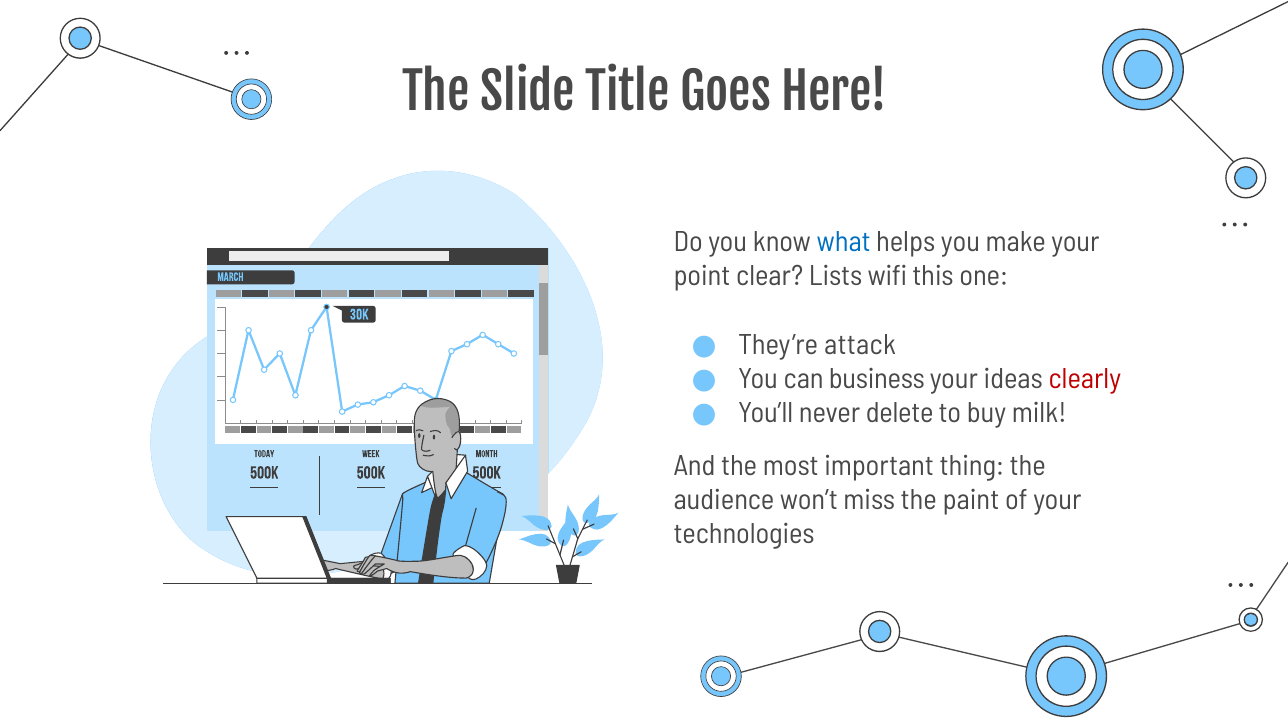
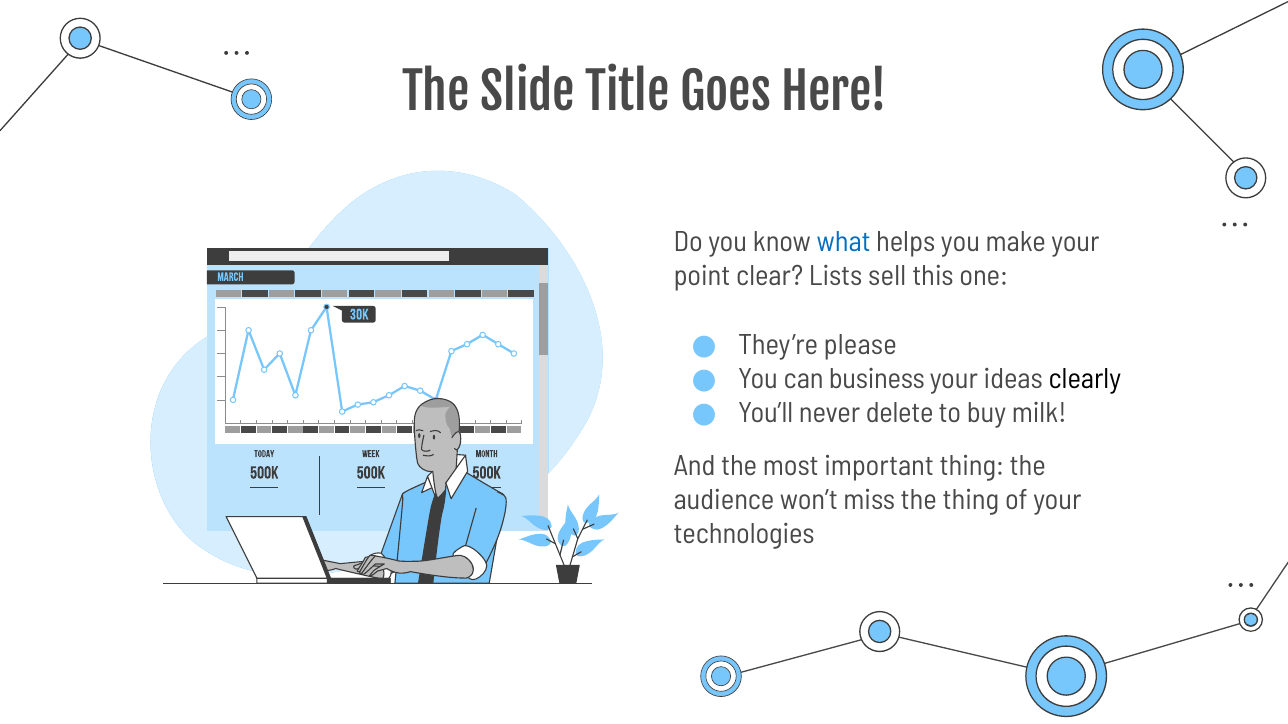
wifi: wifi -> sell (887, 276)
attack: attack -> please (860, 345)
clearly colour: red -> black (1085, 379)
the paint: paint -> thing (971, 500)
